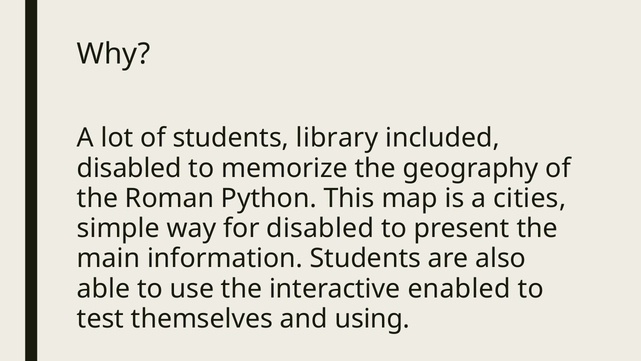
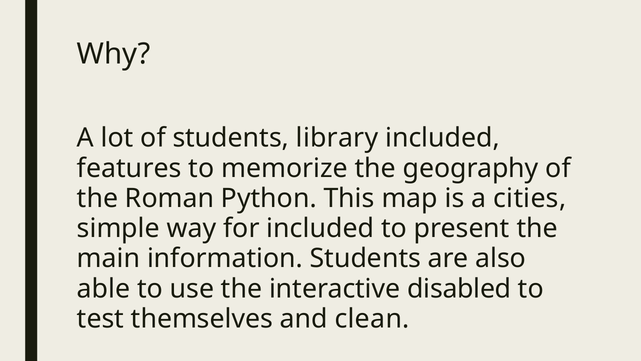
disabled: disabled -> features (129, 168)
for disabled: disabled -> included (320, 228)
enabled: enabled -> disabled (459, 288)
using: using -> clean (372, 319)
